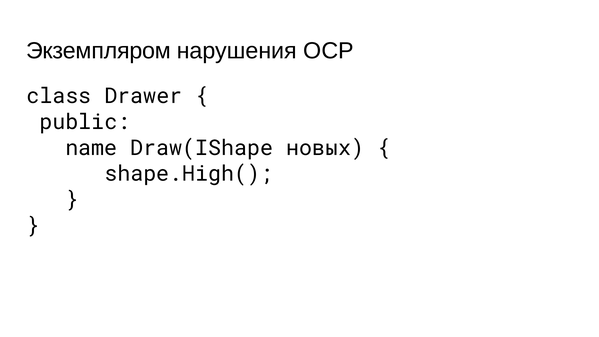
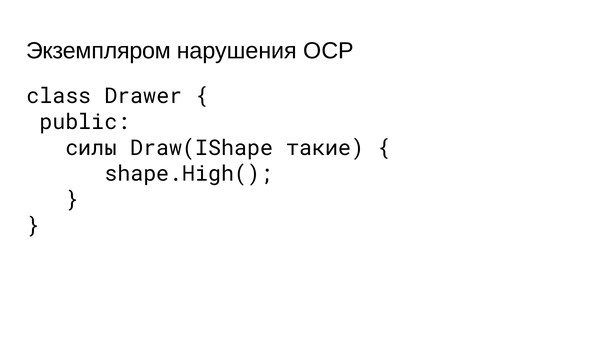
name: name -> силы (91, 148)
новых: новых -> такие (325, 148)
